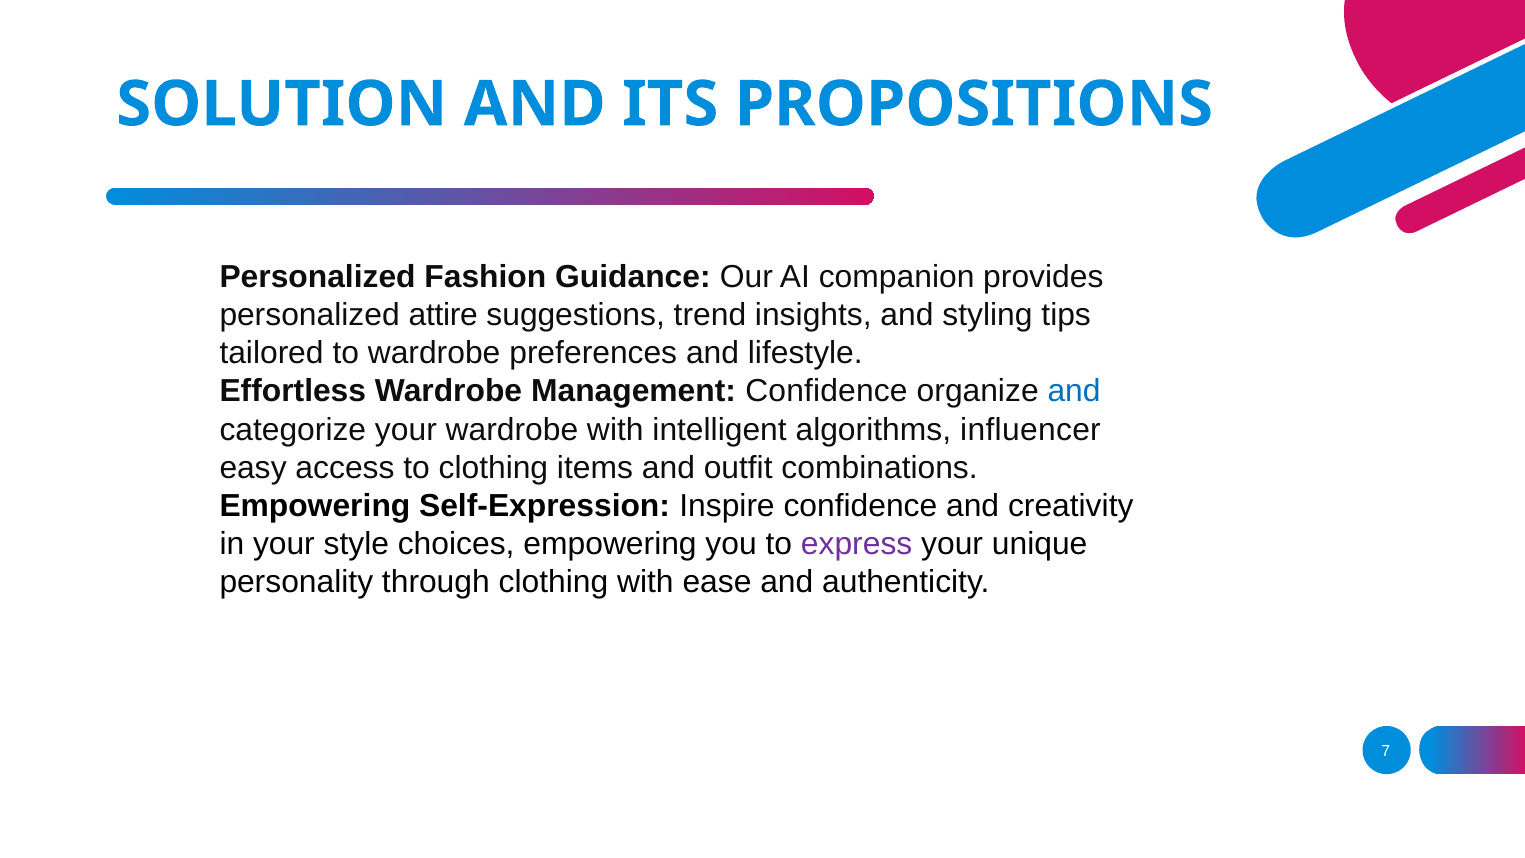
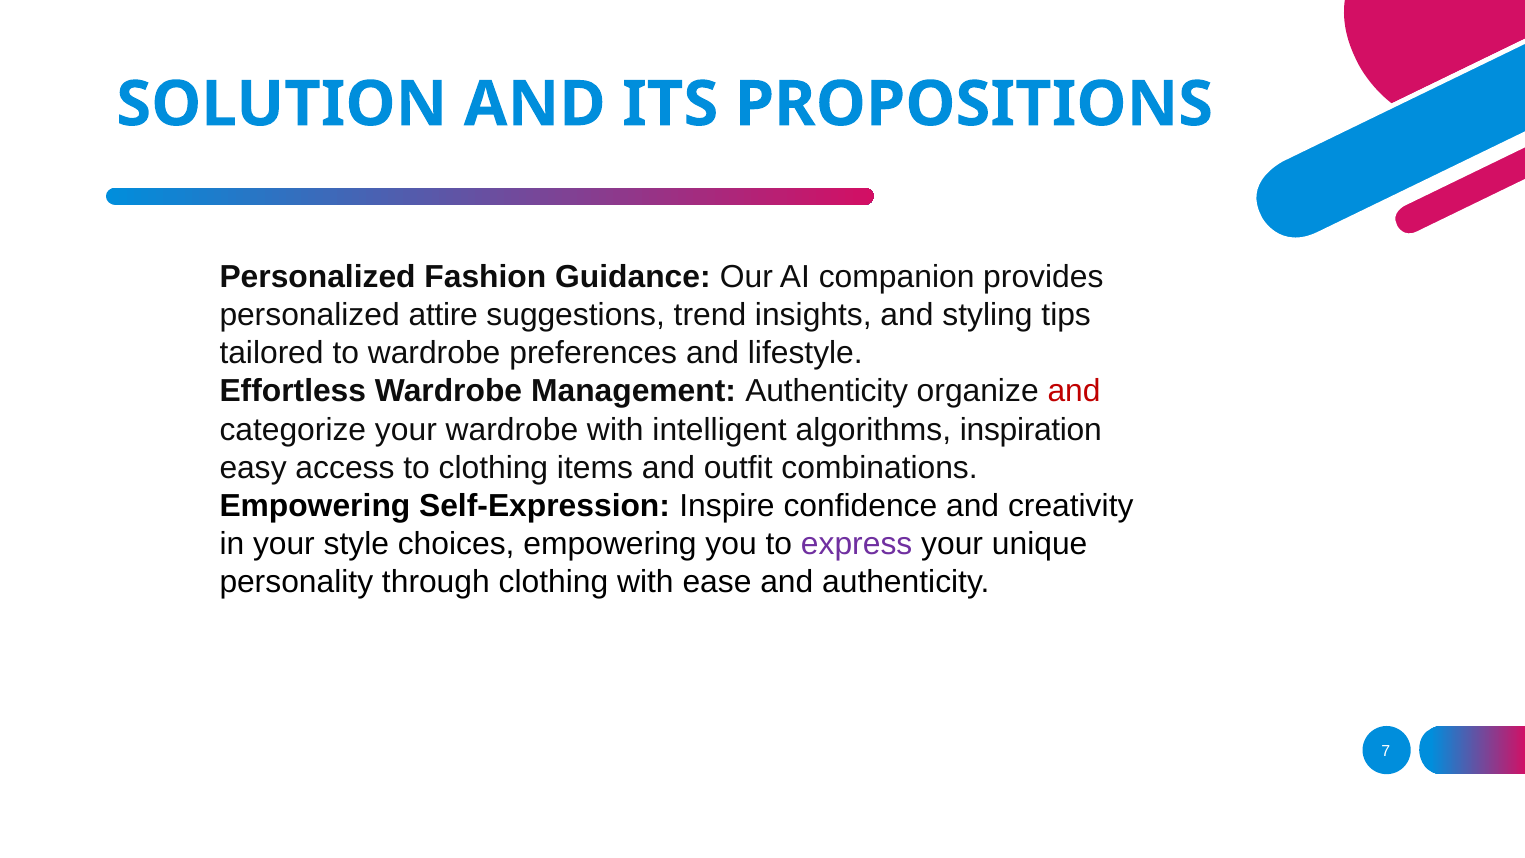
Management Confidence: Confidence -> Authenticity (827, 391)
and colour: blue -> red (1074, 391)
influencer: influencer -> inspiration (1031, 429)
